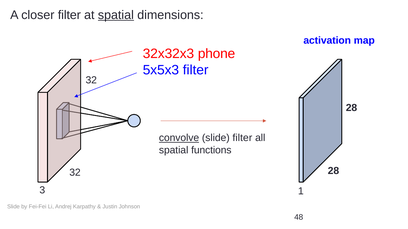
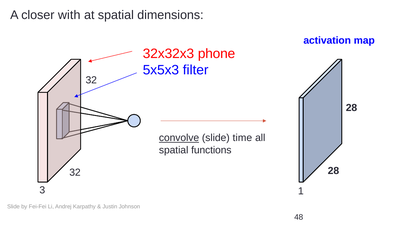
closer filter: filter -> with (69, 15)
spatial underline: present -> none (116, 15)
slide filter: filter -> time (242, 138)
